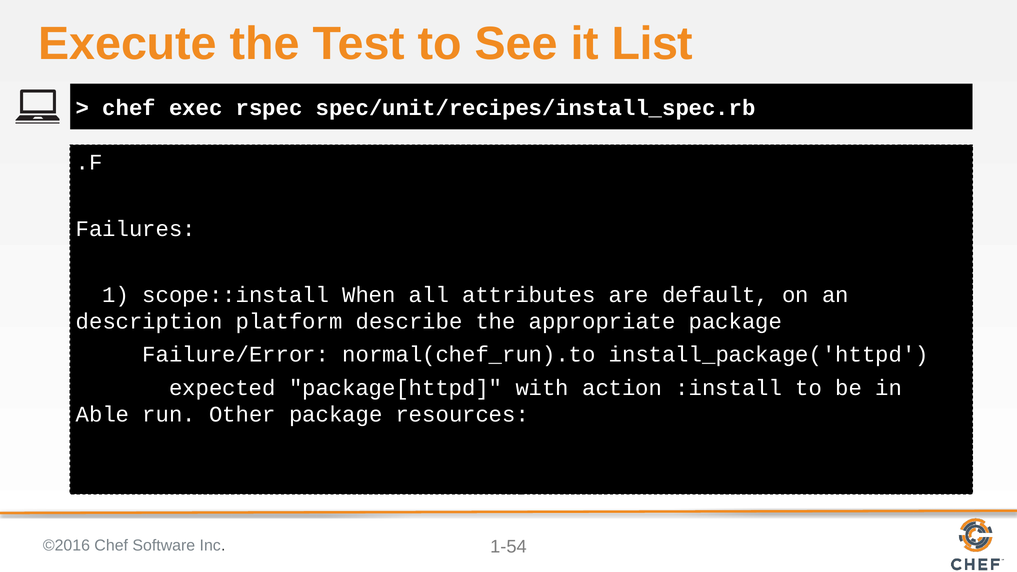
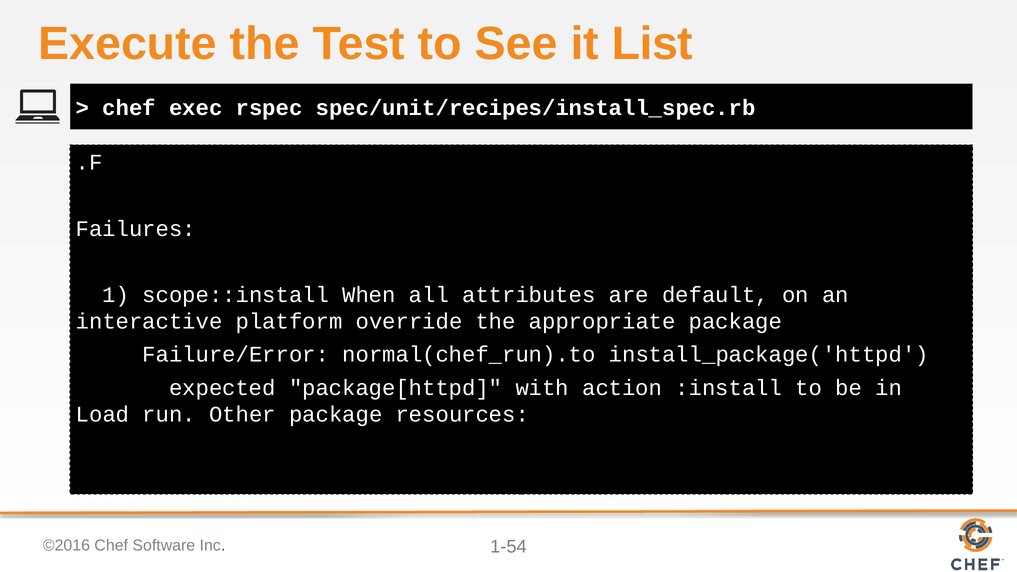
description: description -> interactive (149, 322)
describe: describe -> override (409, 322)
Able: Able -> Load (103, 414)
